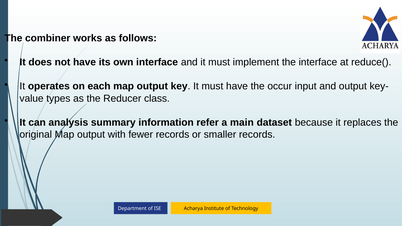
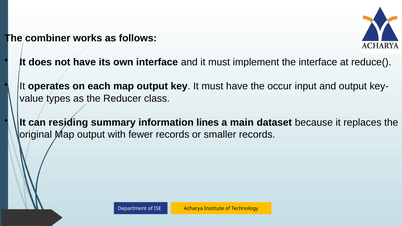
analysis: analysis -> residing (68, 123)
refer: refer -> lines (208, 123)
